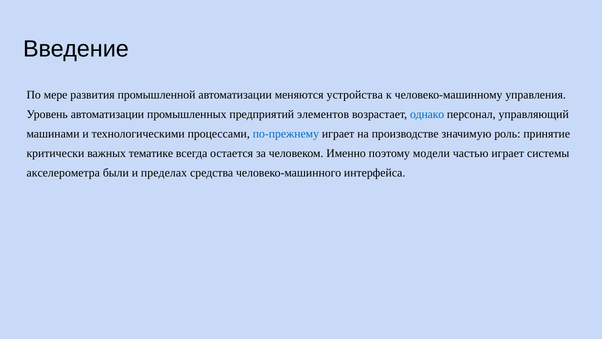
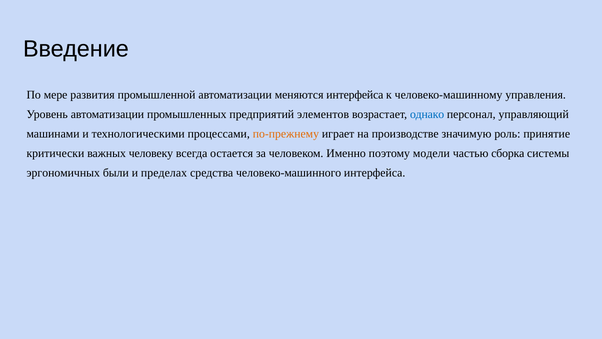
меняются устройства: устройства -> интерфейса (355, 95)
по-прежнему colour: blue -> orange (286, 134)
тематике: тематике -> человеку (151, 153)
частью играет: играет -> сборка (508, 153)
акселерометра: акселерометра -> эргономичных (63, 173)
